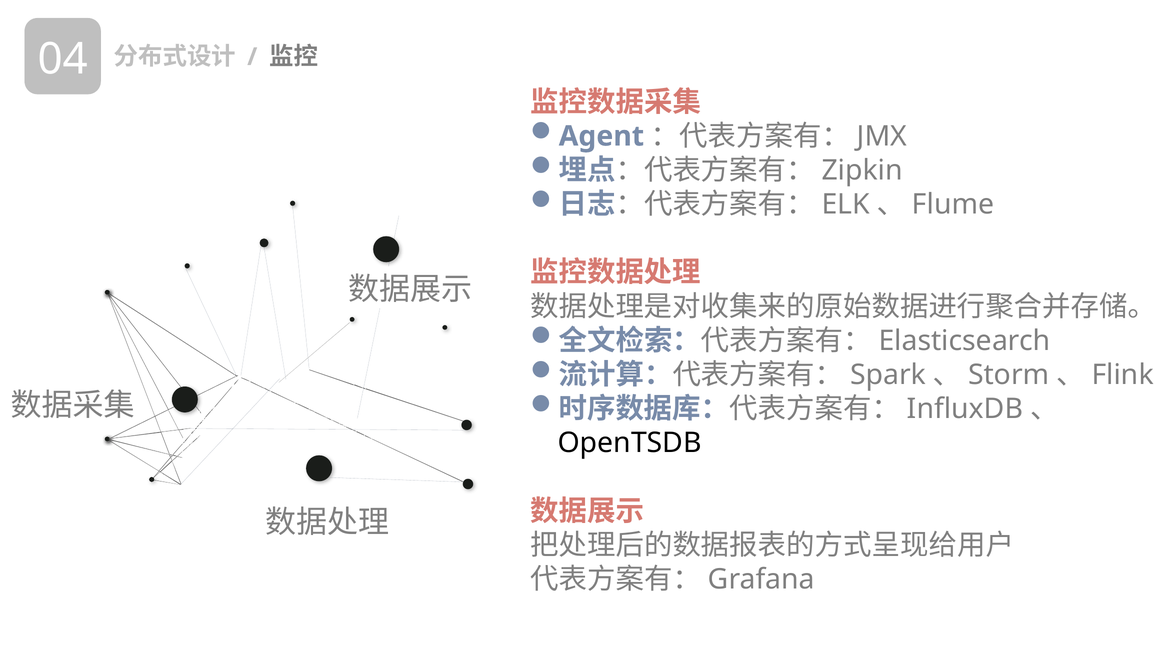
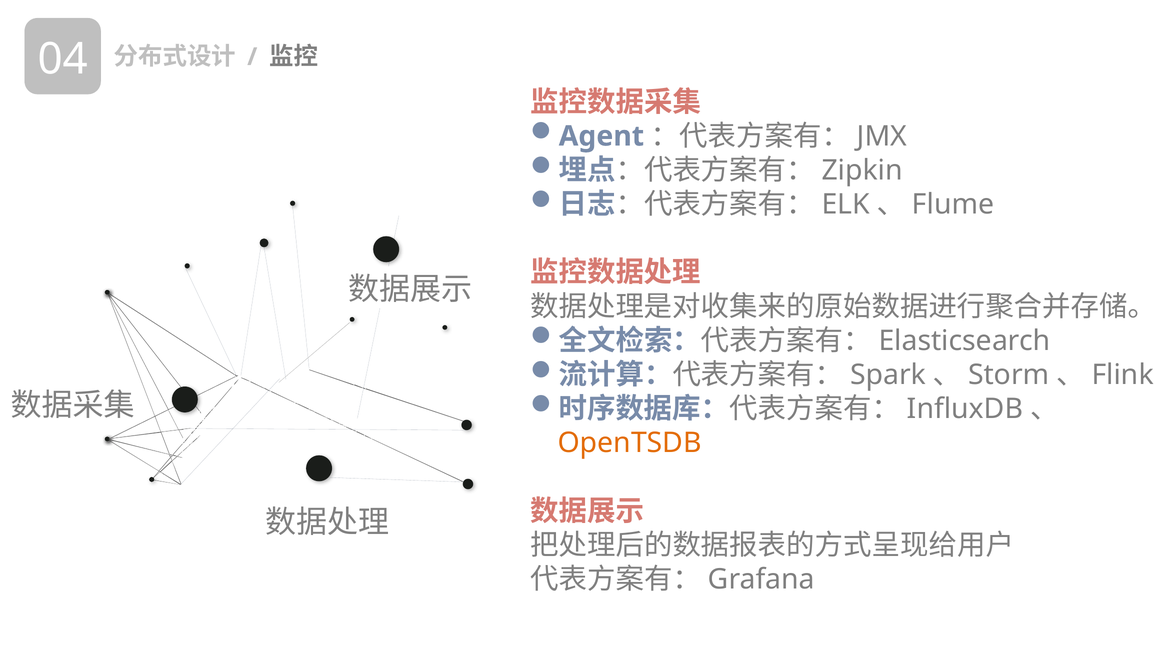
OpenTSDB colour: black -> orange (630, 443)
